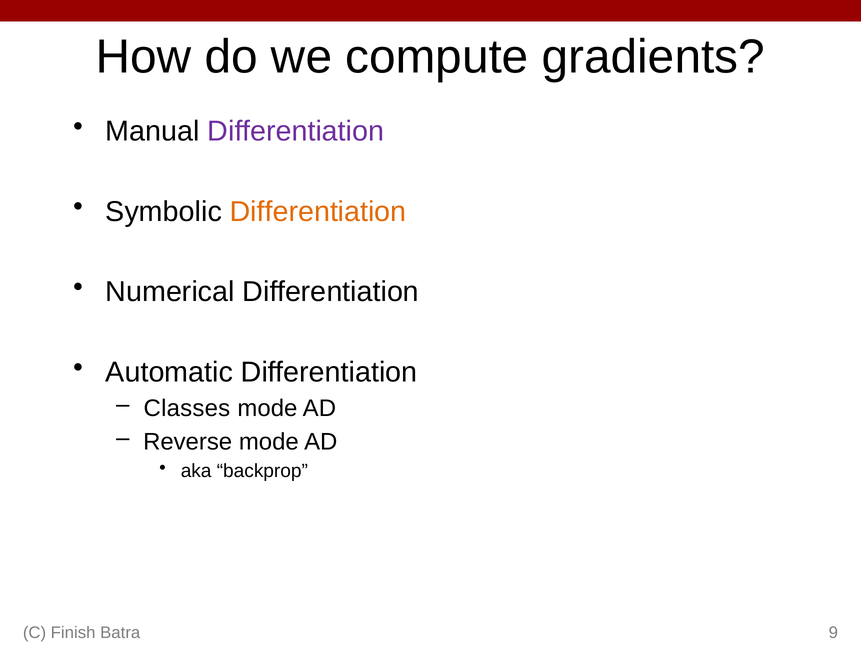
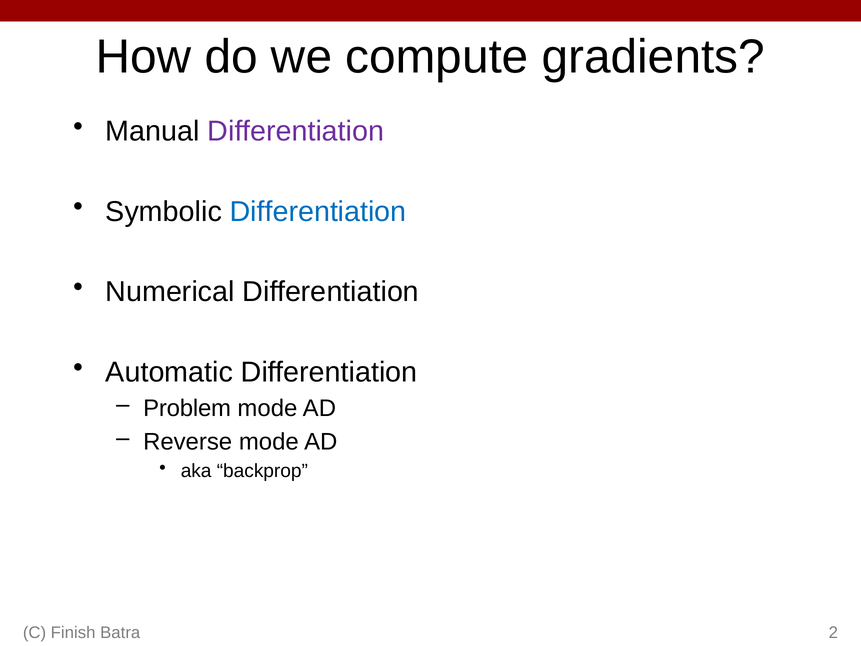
Differentiation colour: orange -> blue (318, 212)
Classes: Classes -> Problem (187, 408)
9: 9 -> 2 (833, 633)
